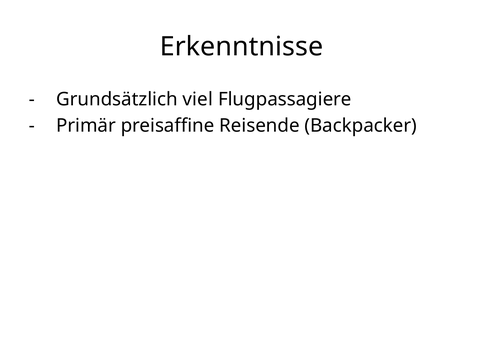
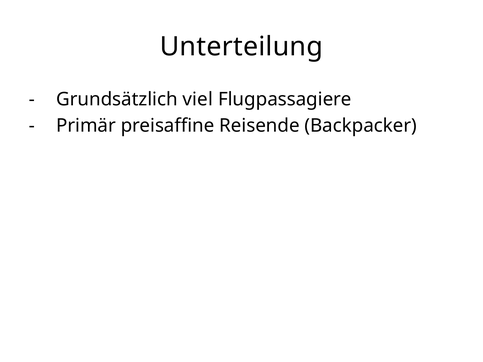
Erkenntnisse: Erkenntnisse -> Unterteilung (241, 47)
